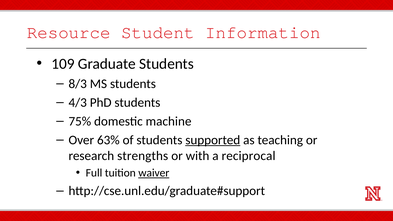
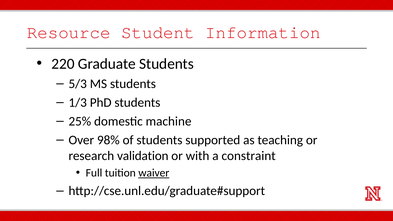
109: 109 -> 220 (63, 64)
8/3: 8/3 -> 5/3 (78, 84)
4/3: 4/3 -> 1/3 (78, 102)
75%: 75% -> 25% (80, 121)
63%: 63% -> 98% (108, 140)
supported underline: present -> none (213, 140)
strengths: strengths -> validation (143, 156)
reciprocal: reciprocal -> constraint (249, 156)
